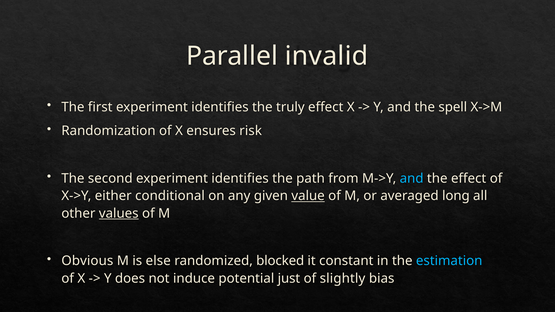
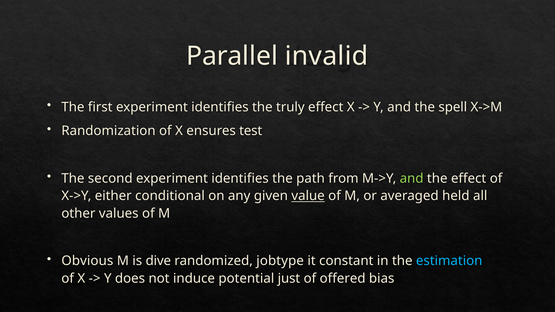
risk: risk -> test (251, 131)
and colour: light blue -> light green (412, 178)
long: long -> held (456, 196)
values underline: present -> none (119, 214)
else: else -> dive (158, 261)
blocked: blocked -> jobtype (280, 261)
slightly: slightly -> offered (343, 279)
